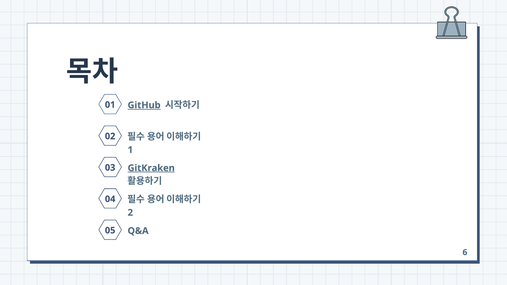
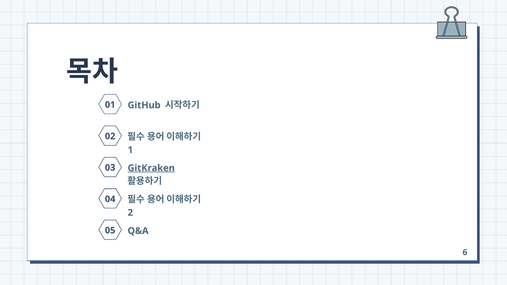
GitHub underline: present -> none (144, 105)
